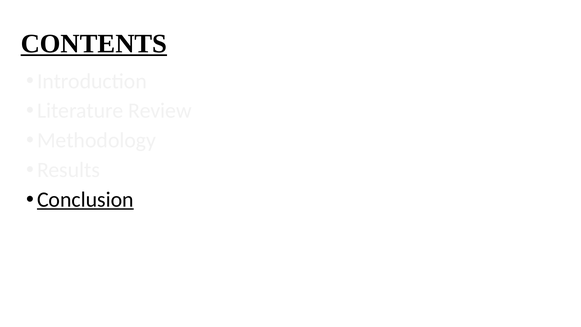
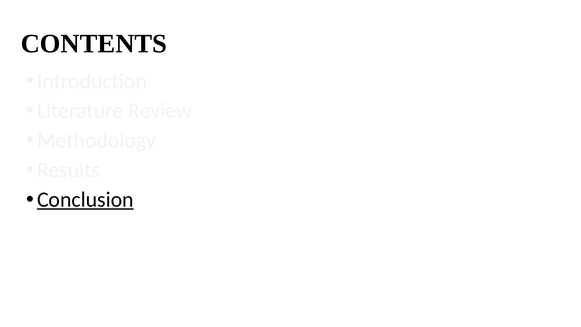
CONTENTS underline: present -> none (94, 44)
